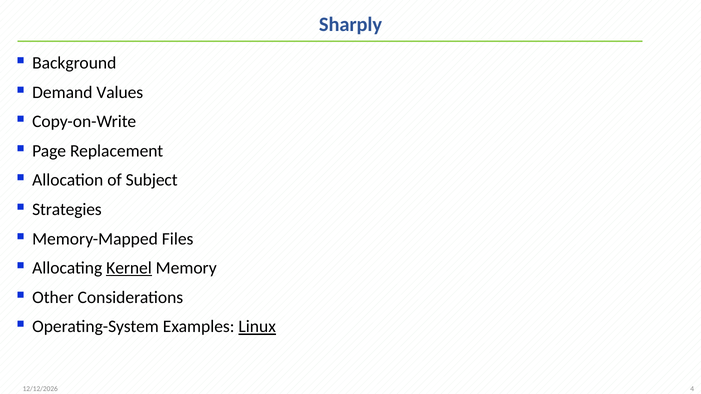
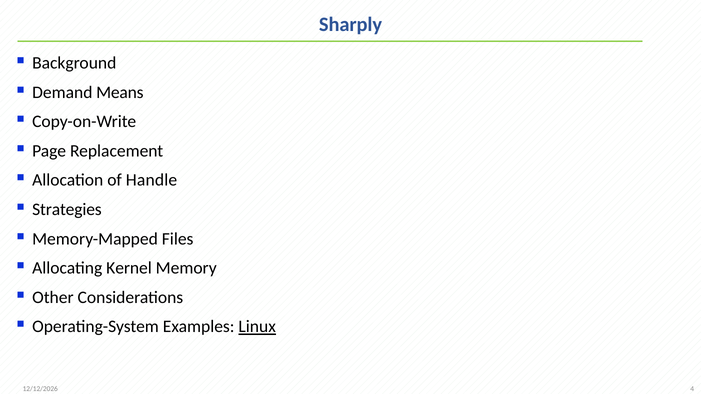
Values: Values -> Means (120, 92)
Subject: Subject -> Handle (152, 180)
Kernel underline: present -> none (129, 268)
